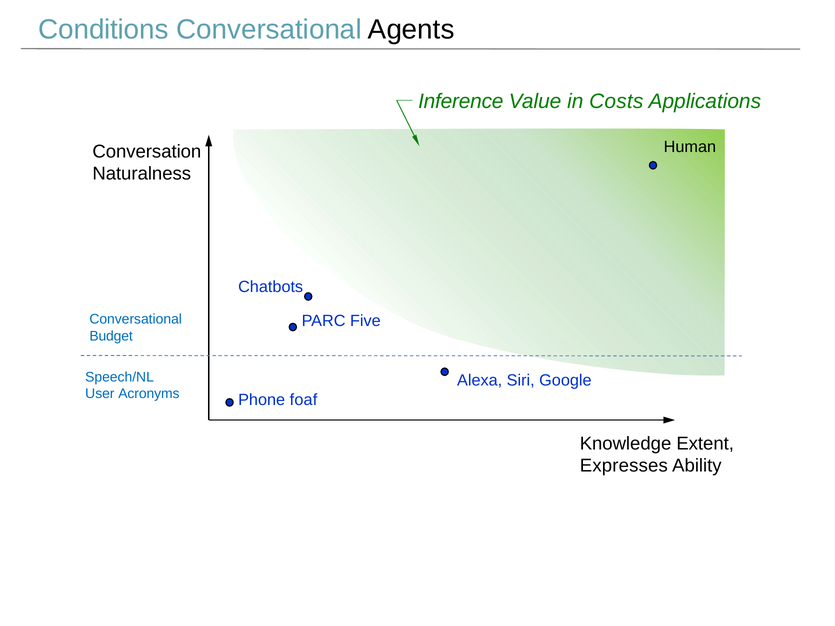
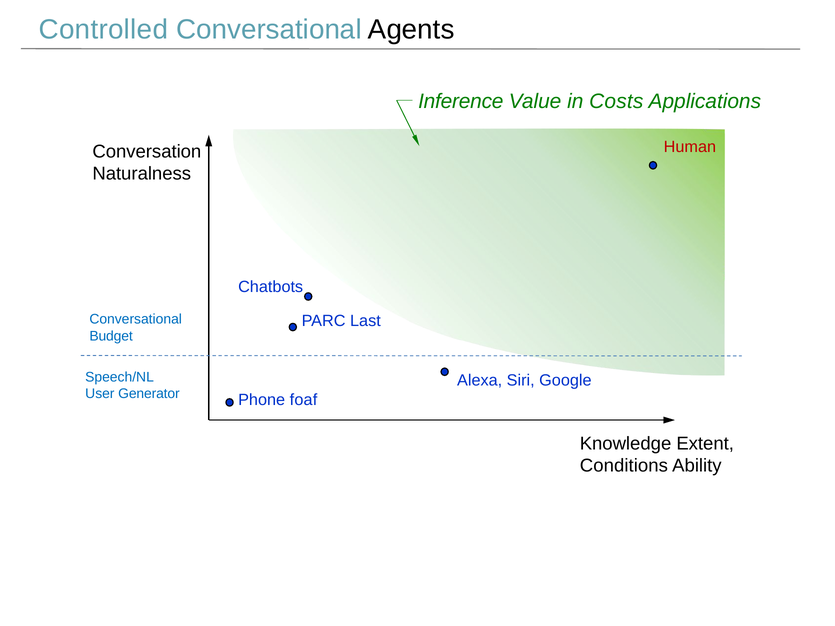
Conditions: Conditions -> Controlled (103, 30)
Human colour: black -> red (690, 147)
Five: Five -> Last (365, 321)
Acronyms: Acronyms -> Generator (149, 394)
Expresses: Expresses -> Conditions (624, 466)
